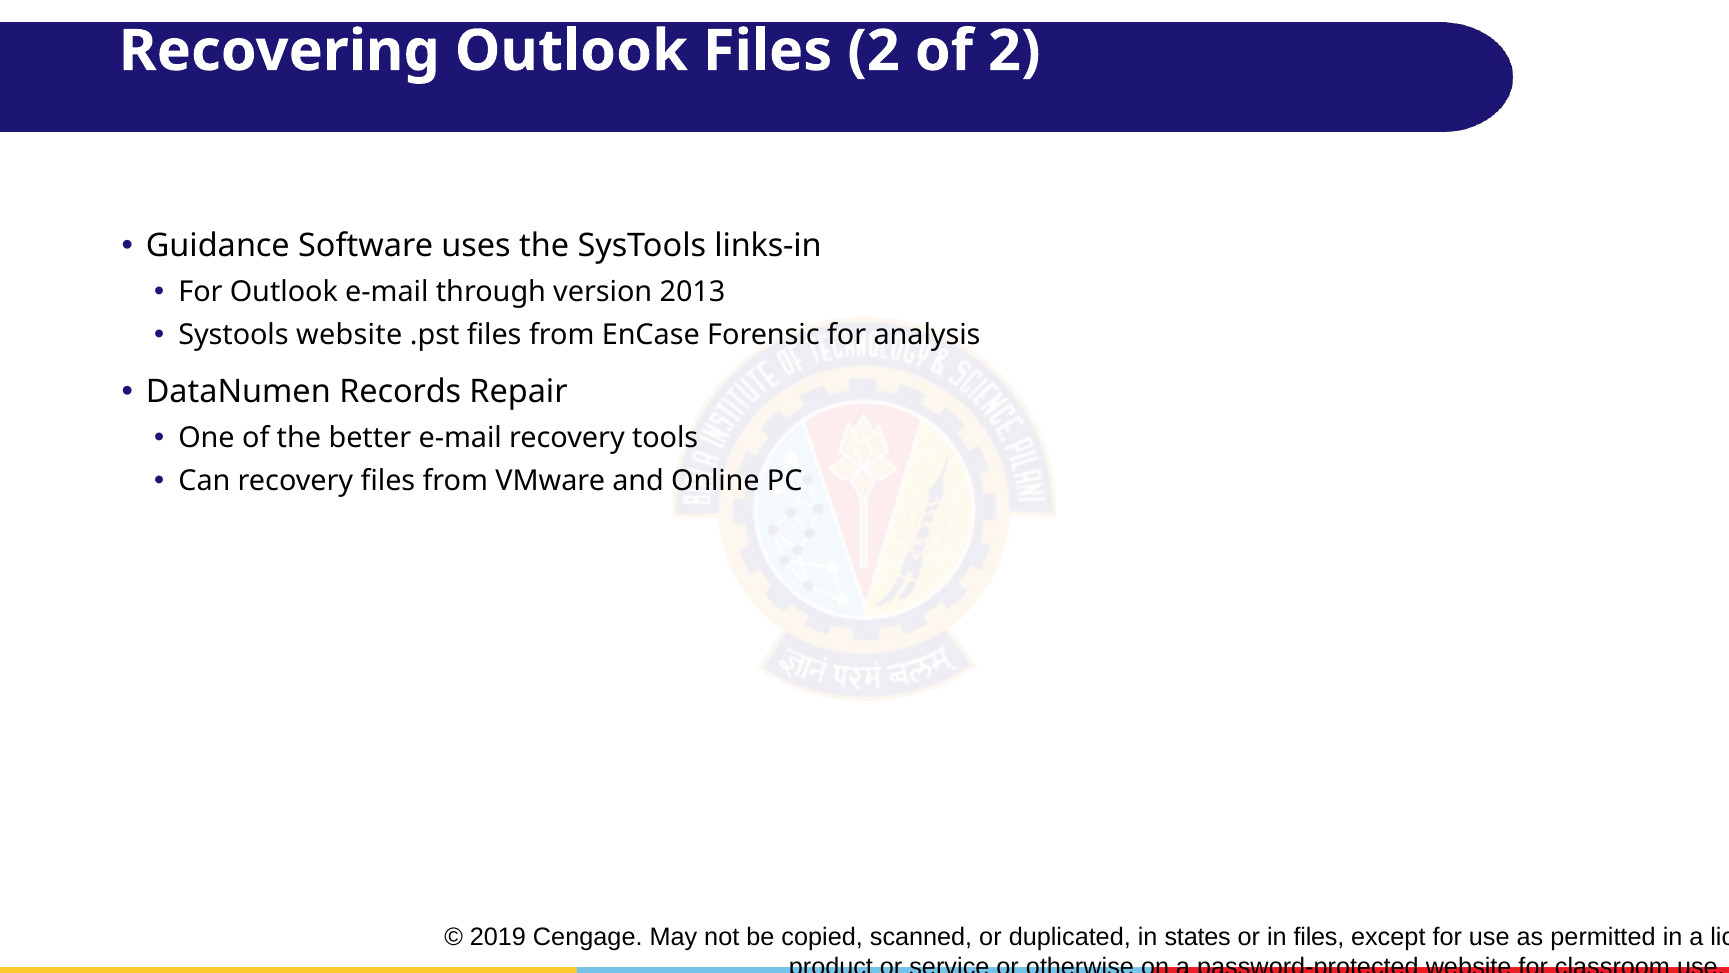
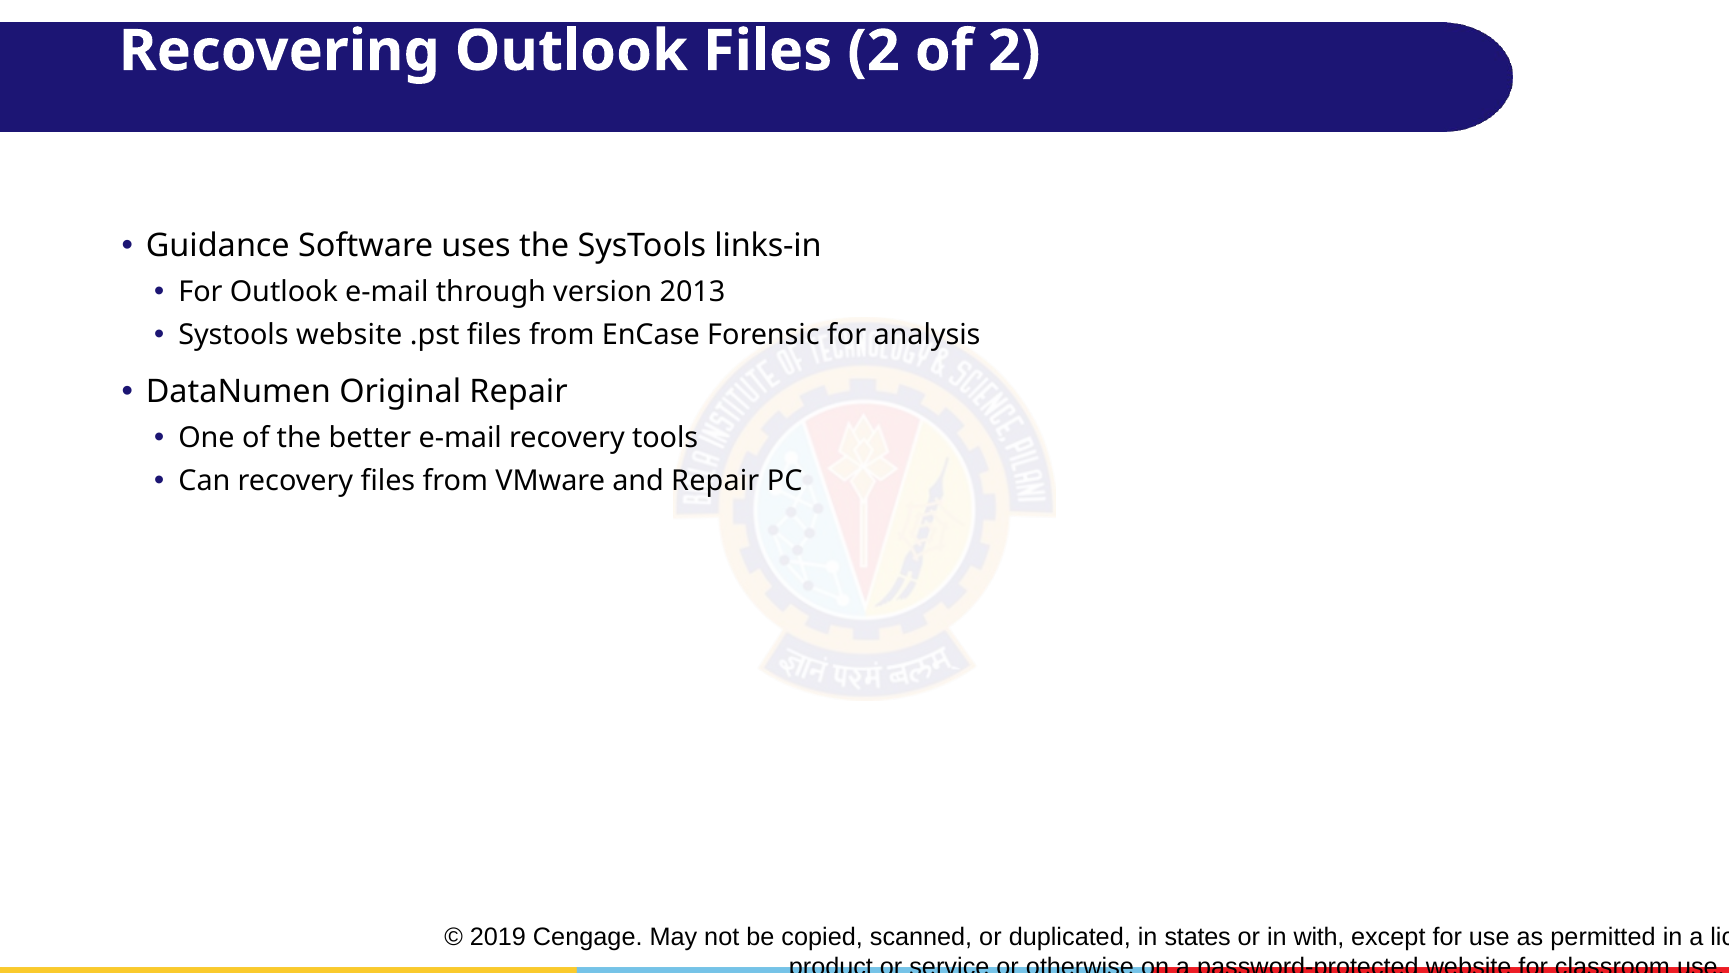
Records: Records -> Original (400, 392)
and Online: Online -> Repair (715, 481)
in files: files -> with (1319, 937)
